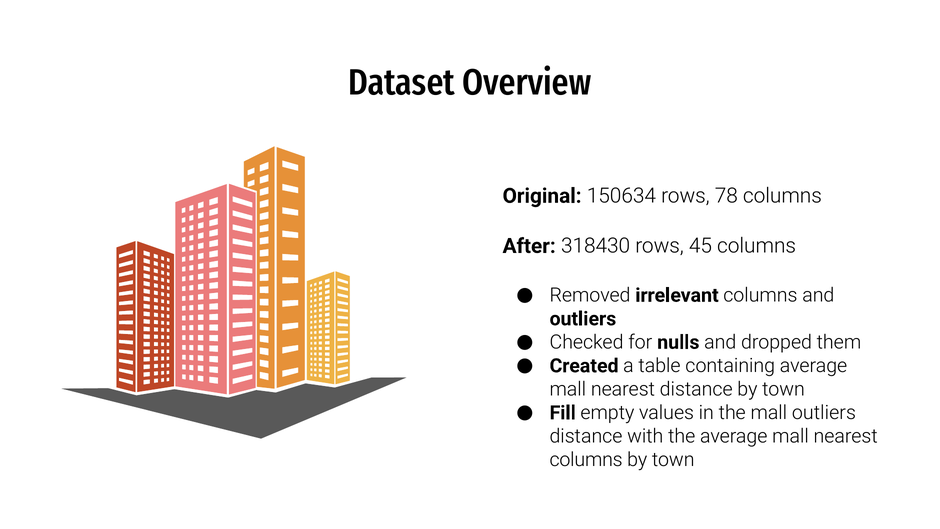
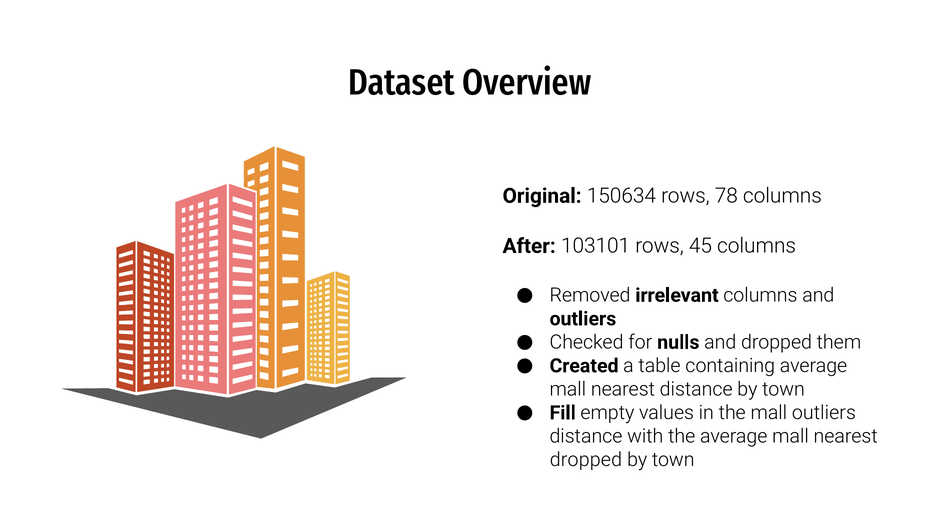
318430: 318430 -> 103101 (596, 246)
columns: columns -> dropped (586, 460)
